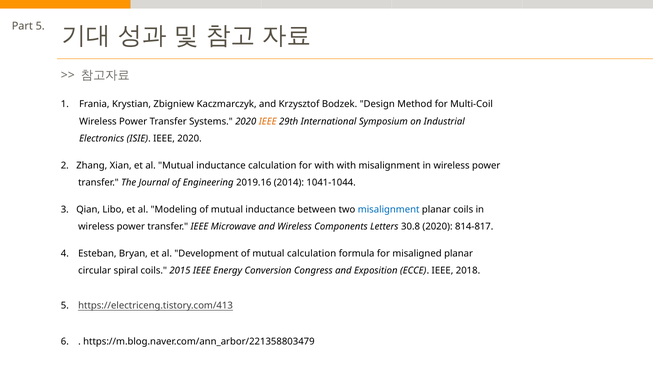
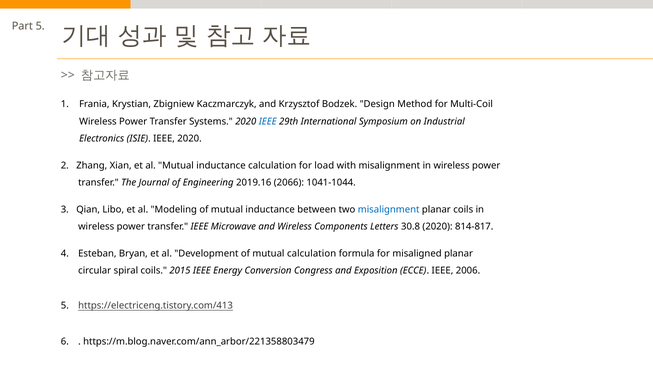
IEEE colour: orange -> blue (268, 122)
for with: with -> load (324, 166)
2014: 2014 -> 2066 (289, 183)
2018: 2018 -> 2006 (468, 271)
